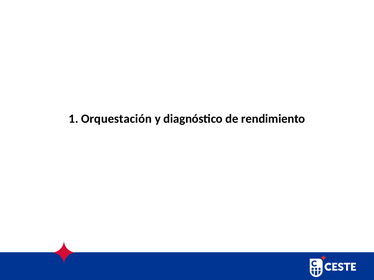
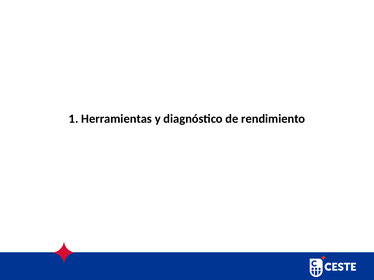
Orquestación: Orquestación -> Herramientas (117, 119)
